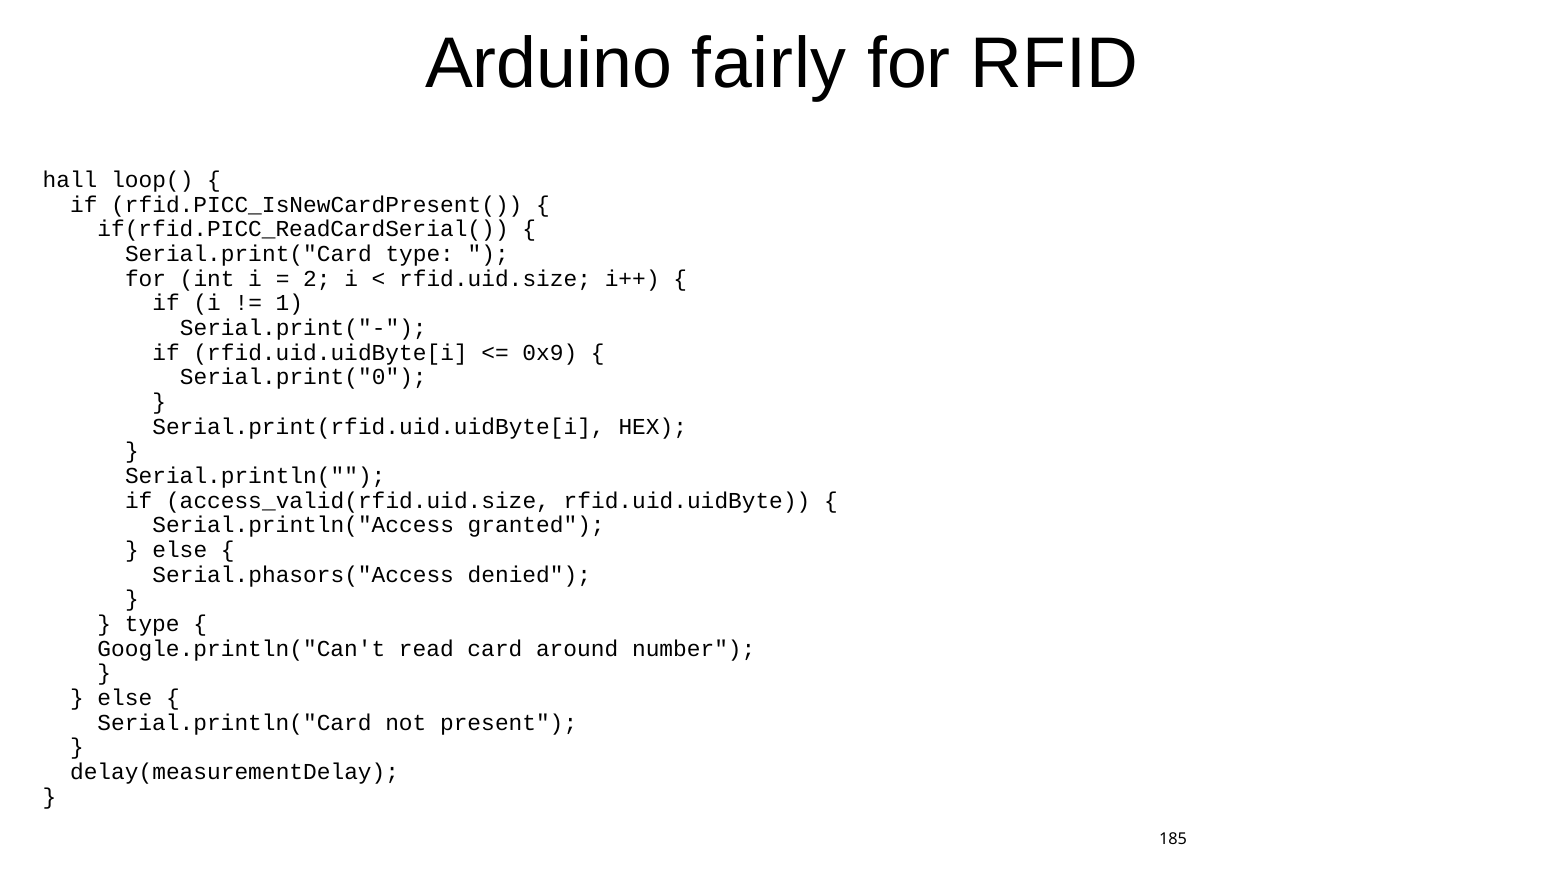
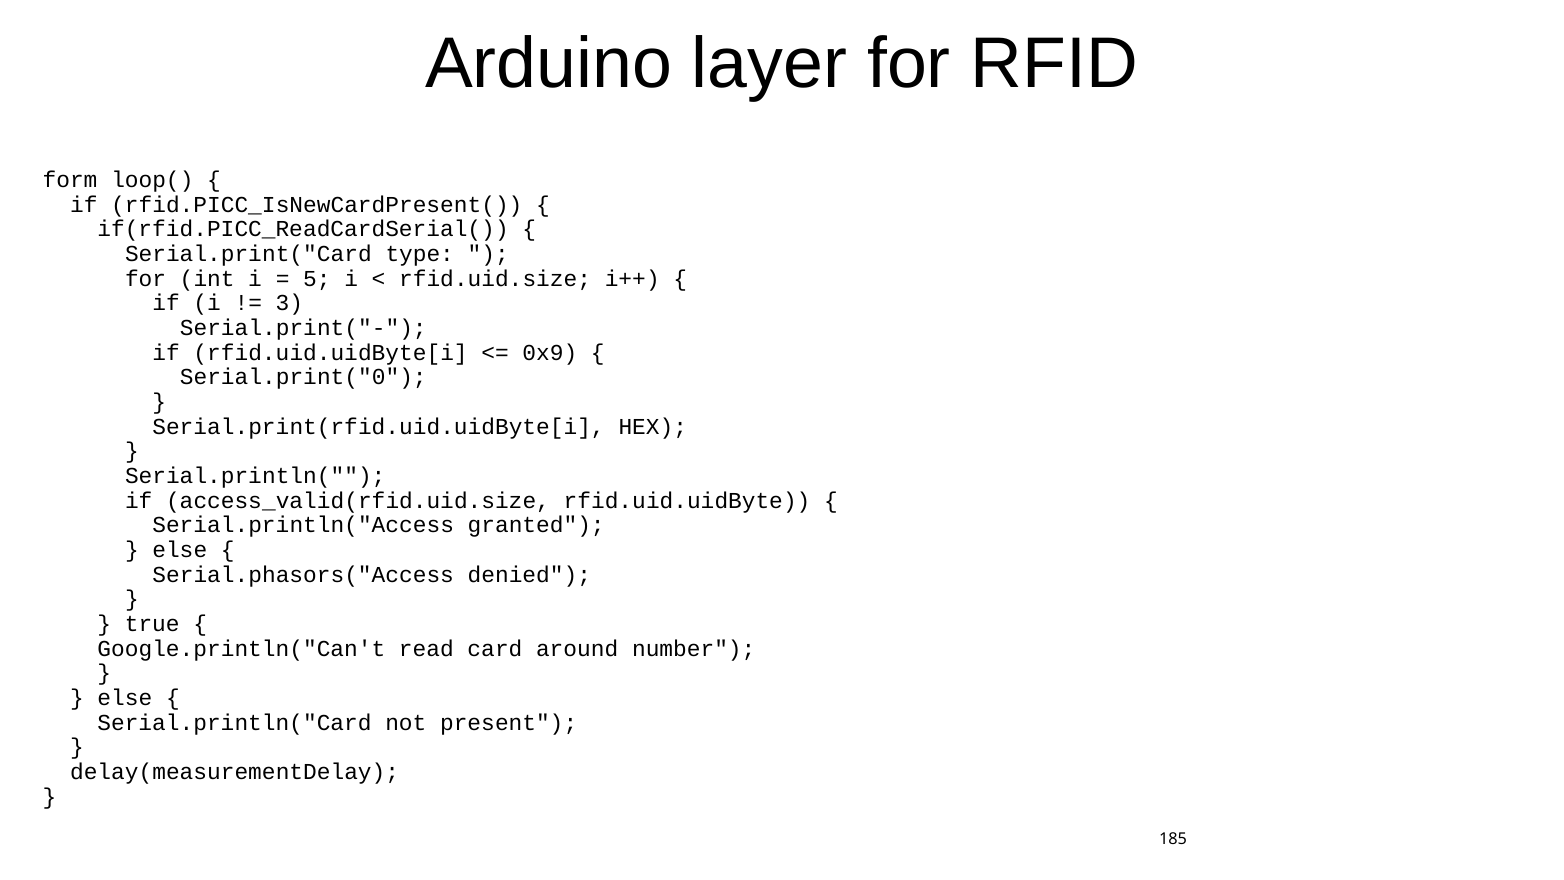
fairly: fairly -> layer (770, 64)
hall: hall -> form (70, 180)
2: 2 -> 5 (317, 279)
1: 1 -> 3 (289, 303)
type: type -> true (152, 624)
